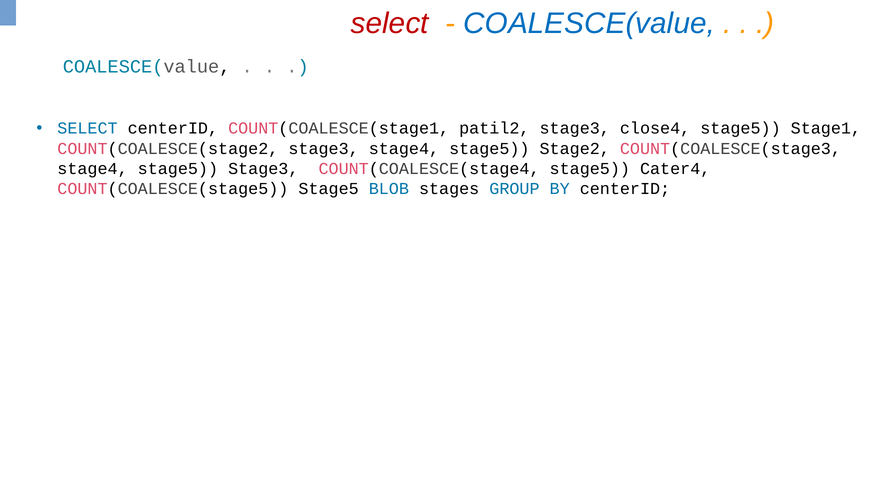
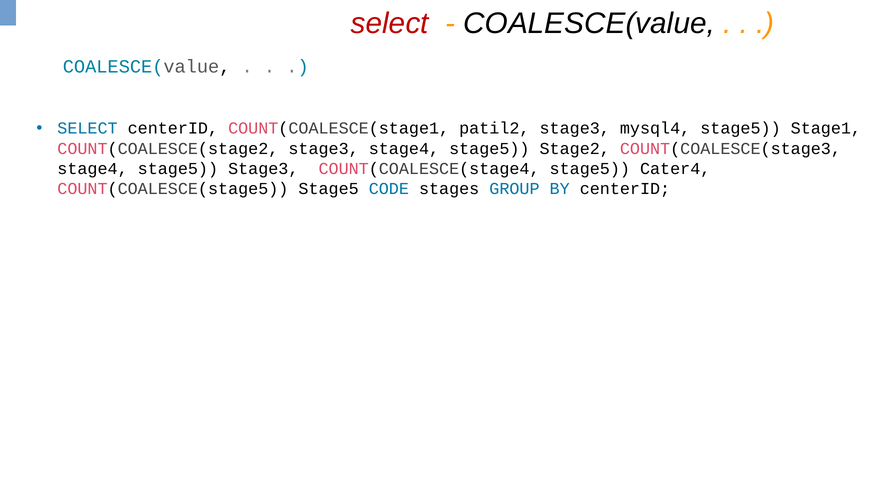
COALESCE(value colour: blue -> black (589, 23)
close4: close4 -> mysql4 (655, 129)
BLOB: BLOB -> CODE (389, 189)
